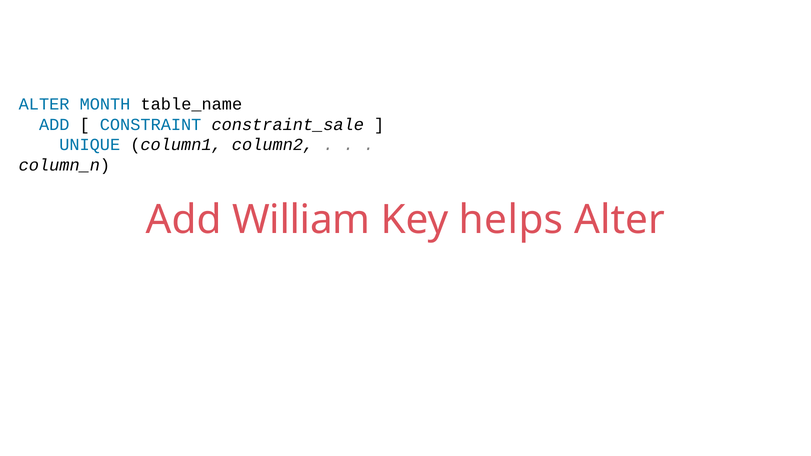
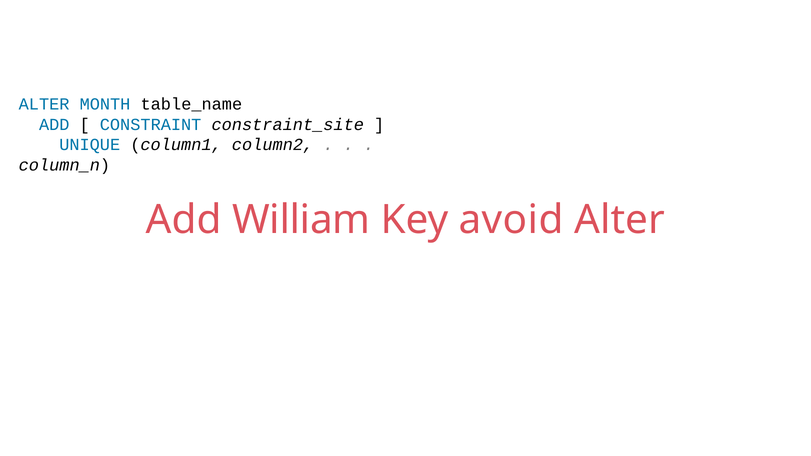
constraint_sale: constraint_sale -> constraint_site (288, 125)
helps: helps -> avoid (511, 220)
